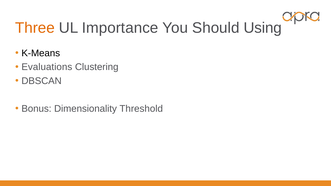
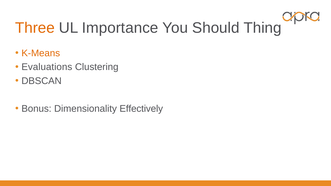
Using: Using -> Thing (263, 28)
K-Means colour: black -> orange (41, 53)
Threshold: Threshold -> Effectively (141, 109)
